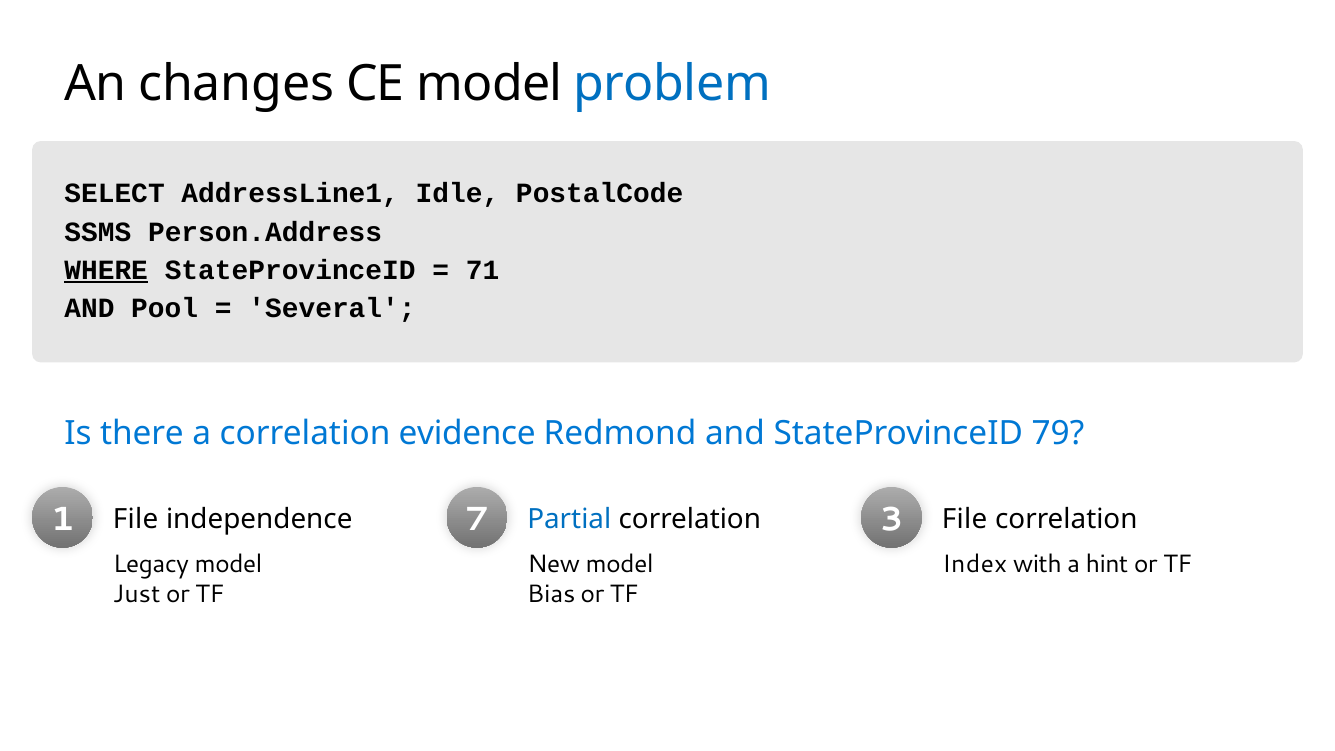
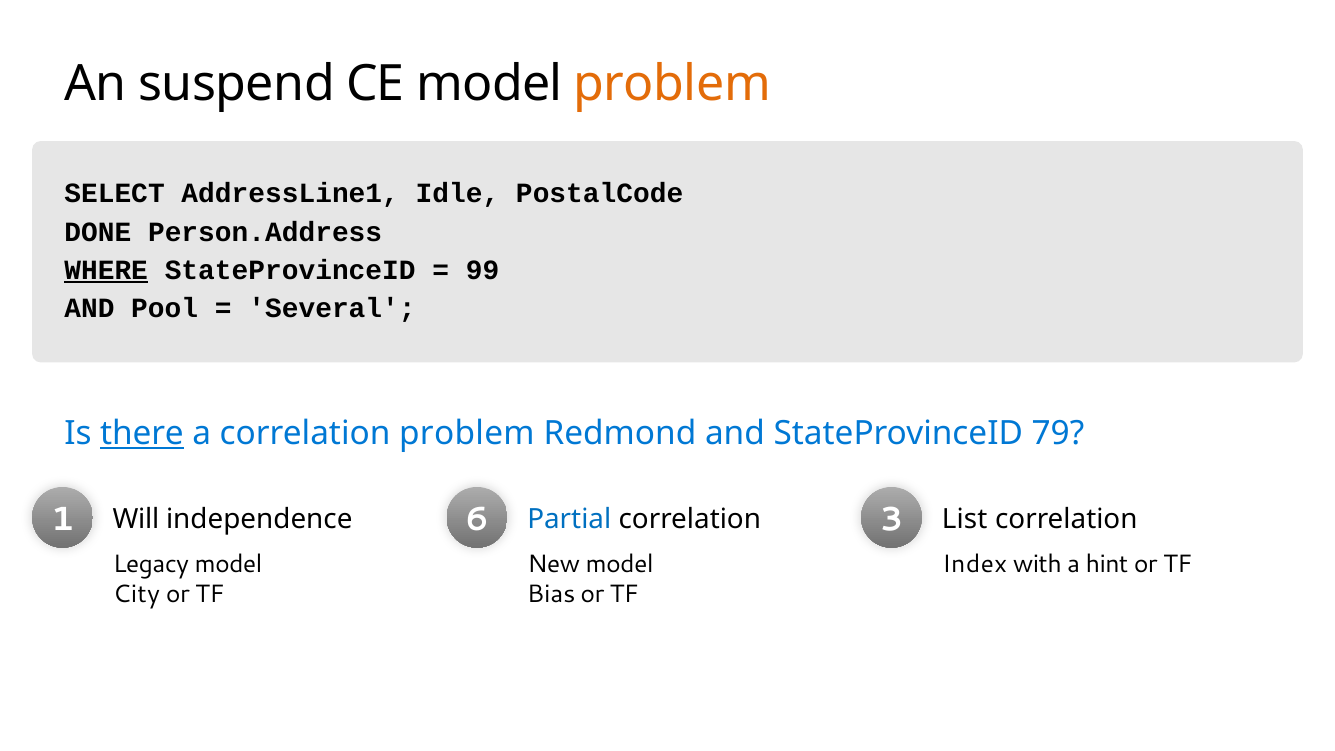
changes: changes -> suspend (237, 84)
problem colour: blue -> orange (672, 84)
SSMS: SSMS -> DONE (98, 232)
71: 71 -> 99 (483, 270)
there underline: none -> present (142, 433)
correlation evidence: evidence -> problem (467, 433)
7: 7 -> 6 (477, 520)
File: File -> Will (136, 519)
correlation File: File -> List (965, 519)
Just: Just -> City (136, 594)
